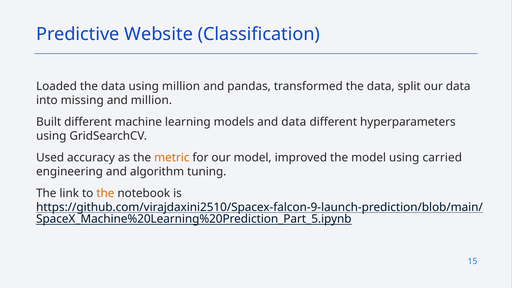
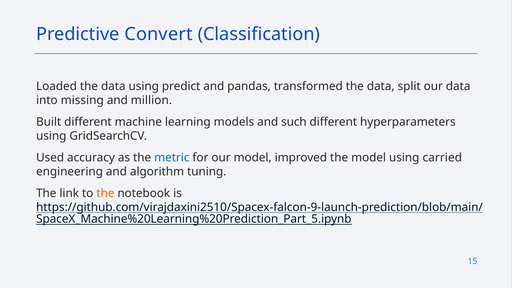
Website: Website -> Convert (159, 34)
using million: million -> predict (181, 86)
and data: data -> such (294, 122)
metric colour: orange -> blue (172, 158)
